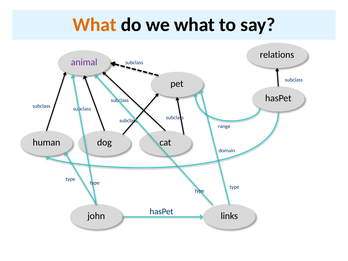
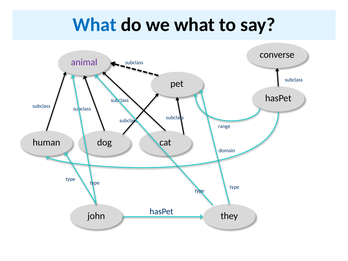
What colour: orange -> blue (95, 25)
relations: relations -> converse (277, 55)
links: links -> they (229, 216)
